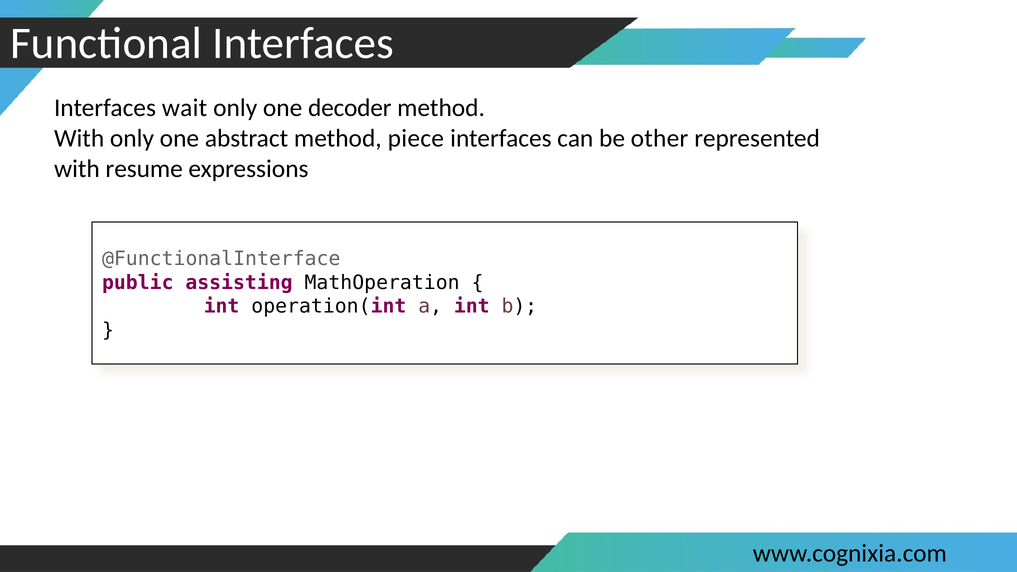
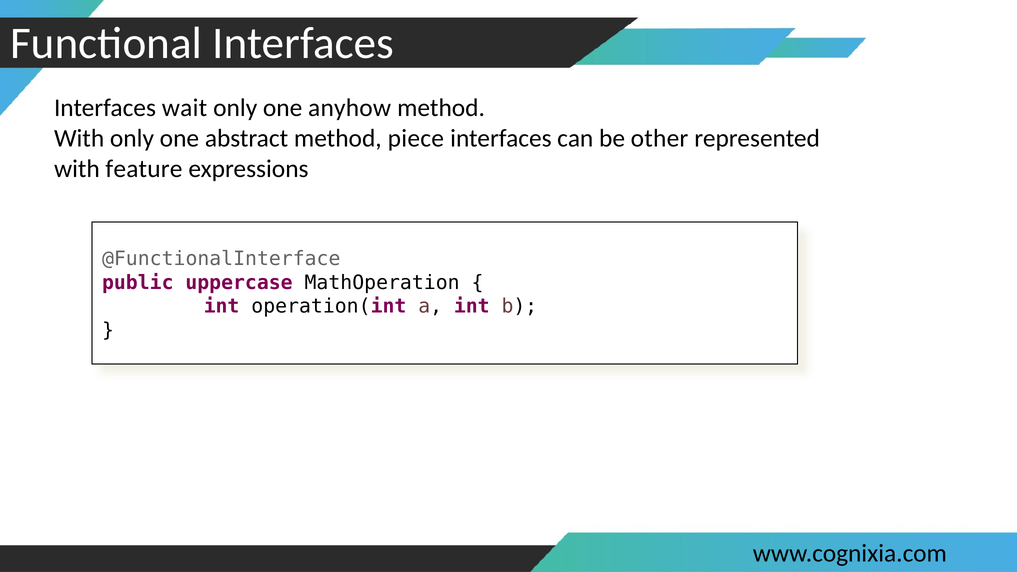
decoder: decoder -> anyhow (350, 108)
resume: resume -> feature (144, 169)
assisting: assisting -> uppercase (239, 283)
